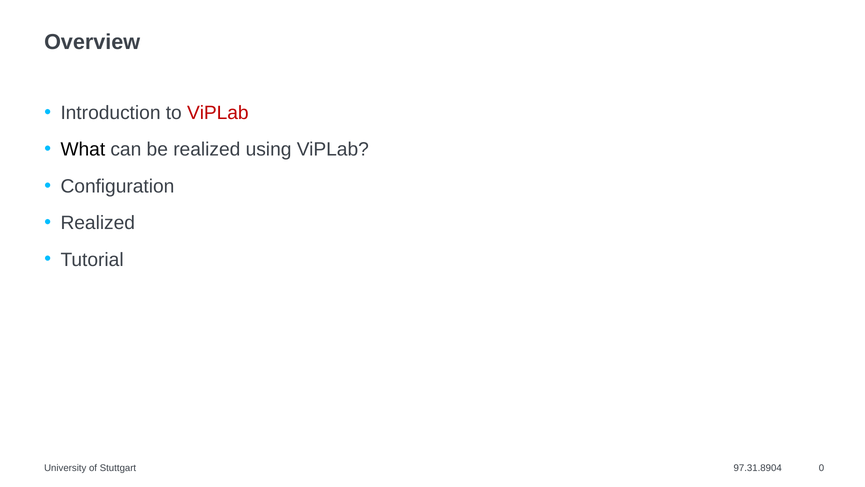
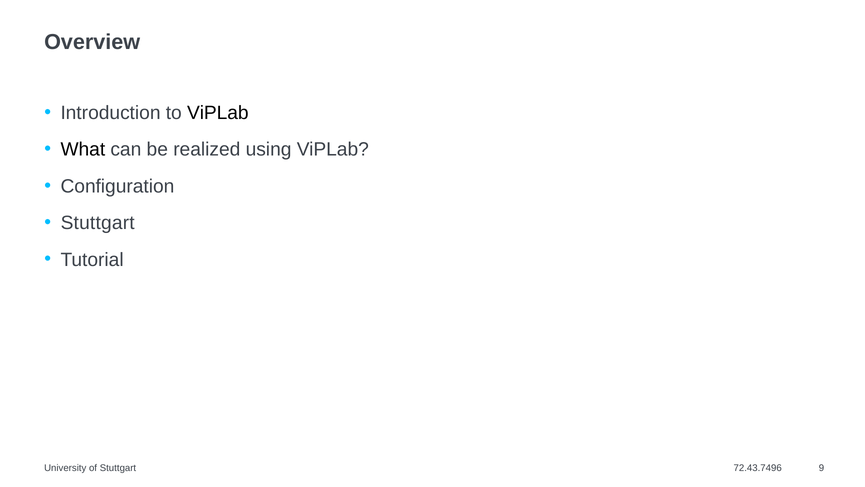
ViPLab colour: red -> black (218, 113)
Realized: Realized -> Stuttgart (98, 223)
97.31.8904: 97.31.8904 -> 72.43.7496 (758, 468)
0: 0 -> 9 (821, 468)
